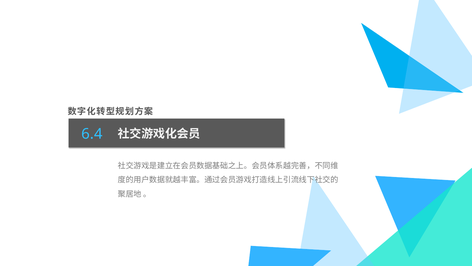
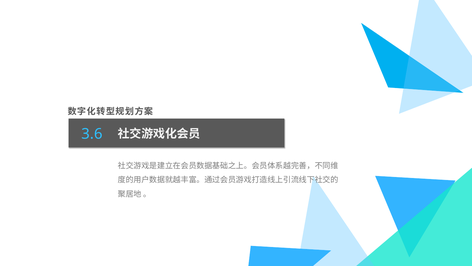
6.4: 6.4 -> 3.6 (92, 134)
